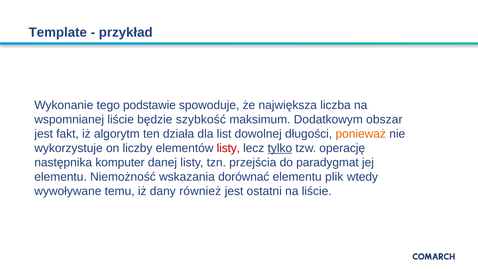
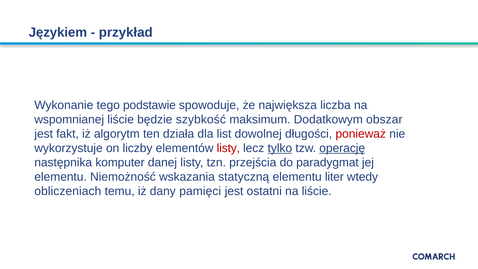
Template: Template -> Językiem (58, 32)
ponieważ colour: orange -> red (361, 134)
operację underline: none -> present (342, 148)
dorównać: dorównać -> statyczną (244, 177)
plik: plik -> liter (334, 177)
wywoływane: wywoływane -> obliczeniach (68, 191)
również: również -> pamięci (200, 191)
